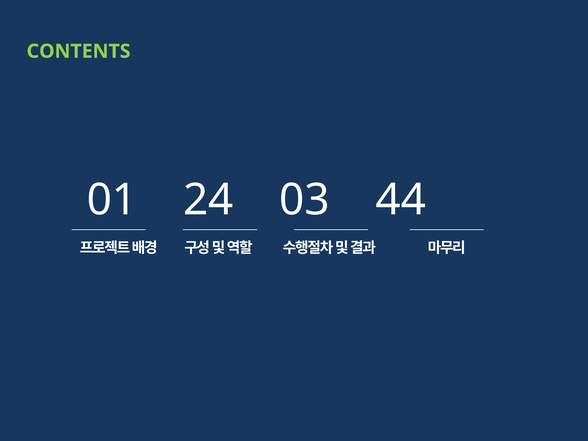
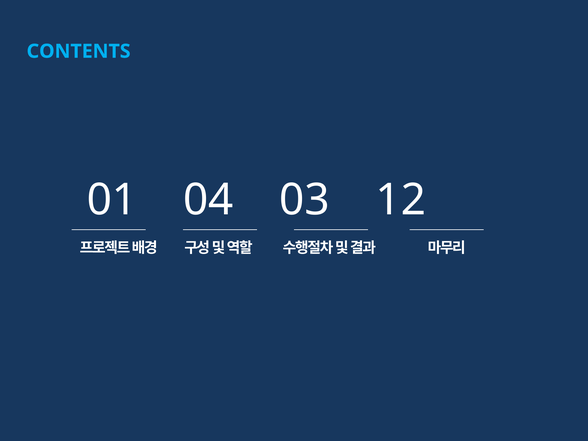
CONTENTS colour: light green -> light blue (79, 51)
24: 24 -> 04 (208, 200)
44: 44 -> 12 (401, 200)
